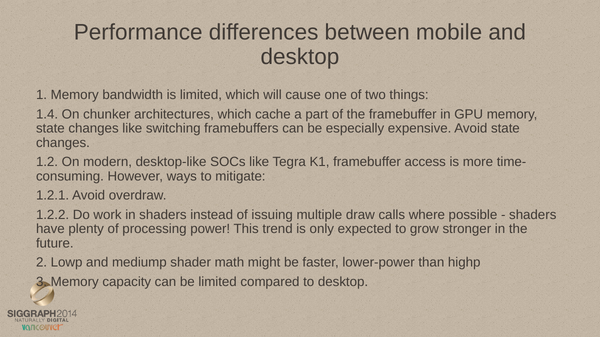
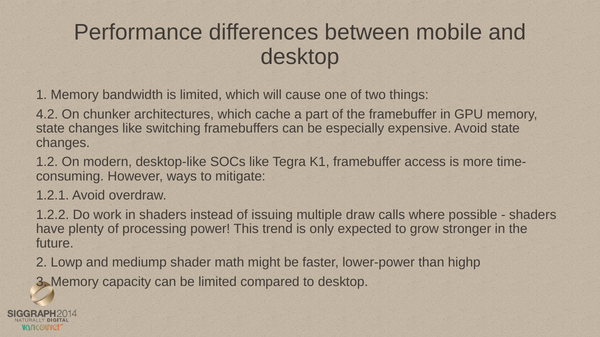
1.4: 1.4 -> 4.2 (47, 114)
